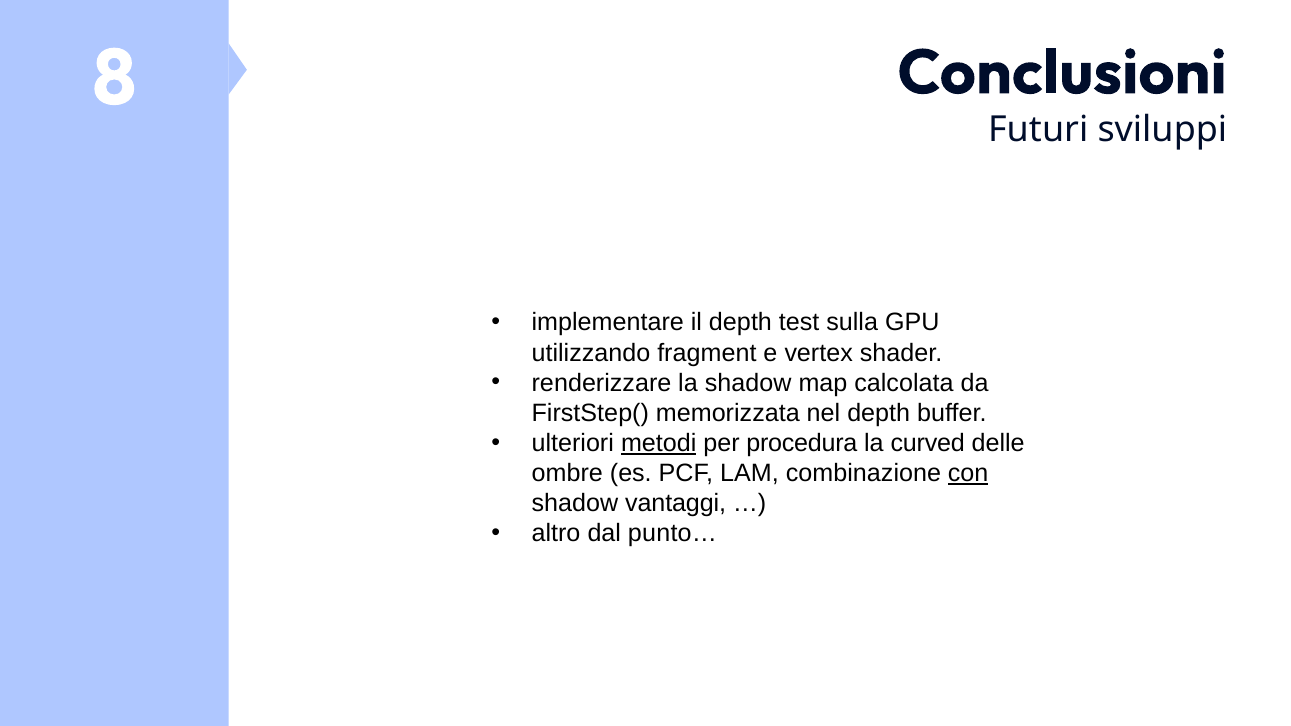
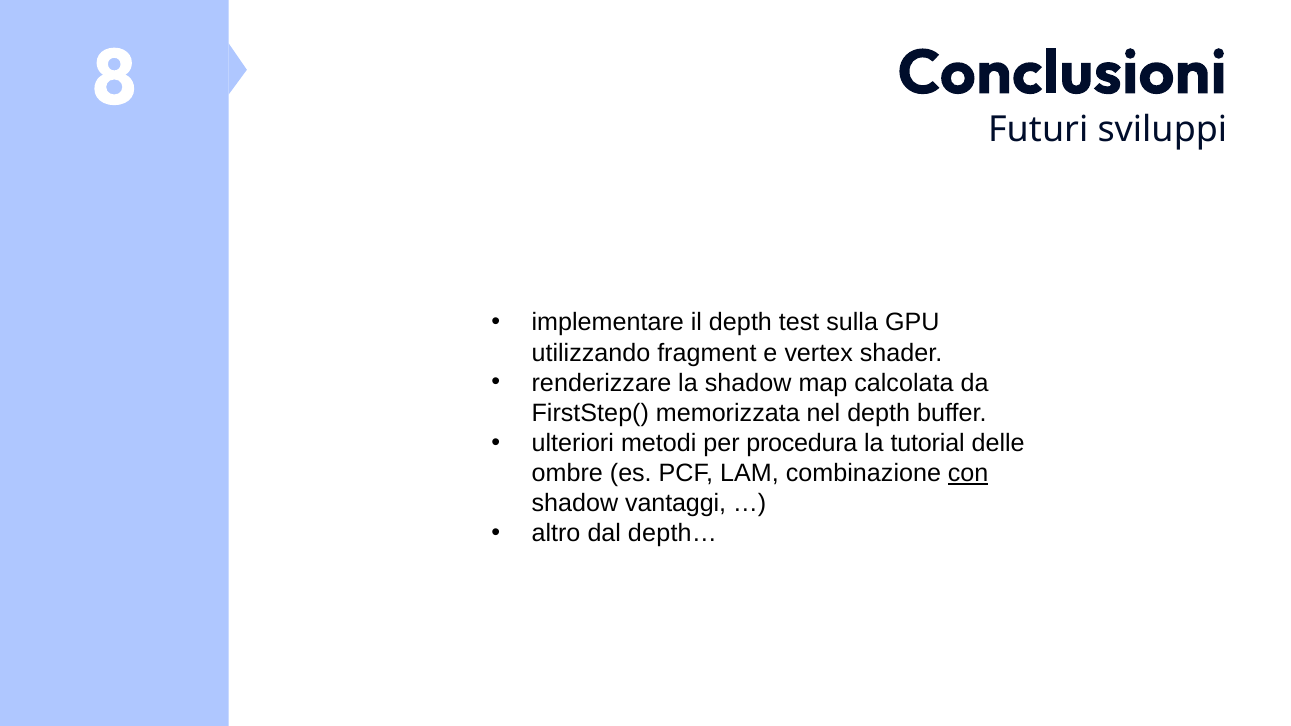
metodi underline: present -> none (659, 443)
curved: curved -> tutorial (928, 443)
punto…: punto… -> depth… (672, 534)
